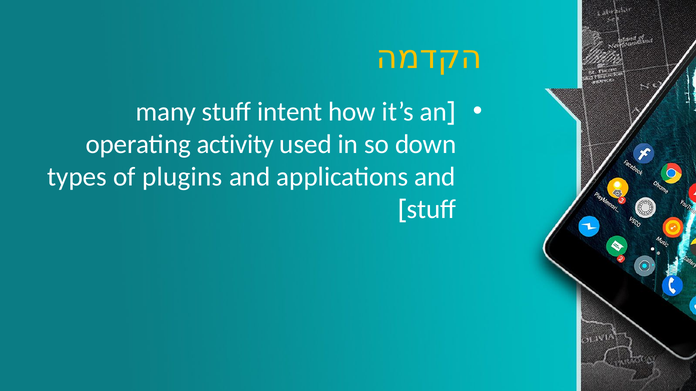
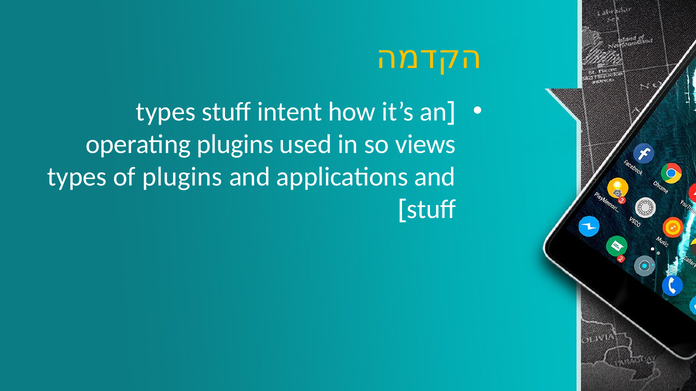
many: many -> types (166, 112)
operating activity: activity -> plugins (235, 144)
down: down -> views (426, 144)
